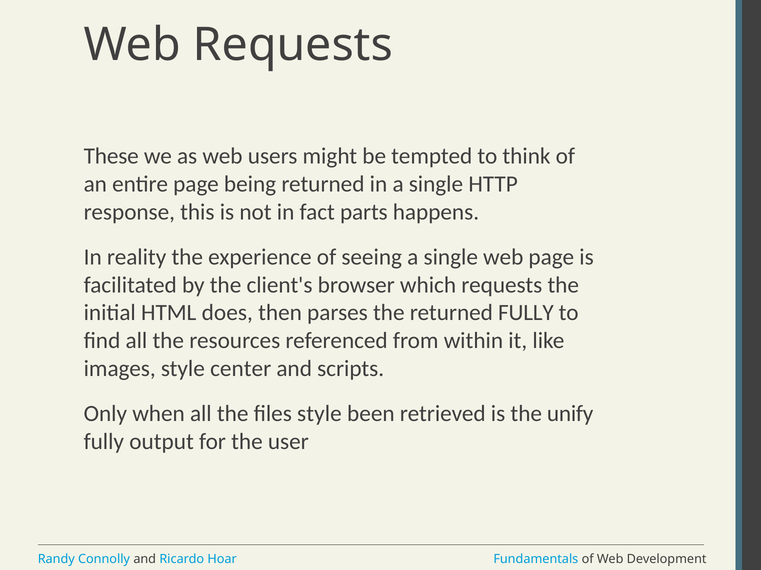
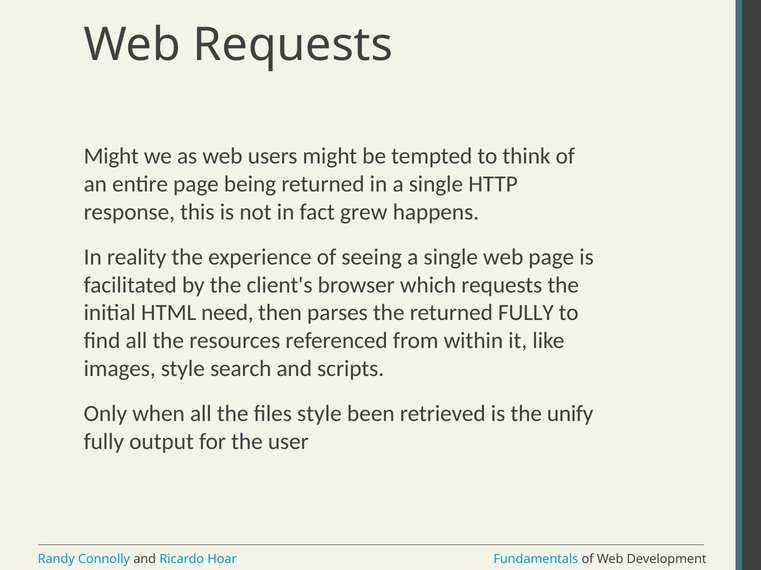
These: These -> Might (111, 156)
parts: parts -> grew (364, 212)
does: does -> need (227, 313)
center: center -> search (241, 369)
